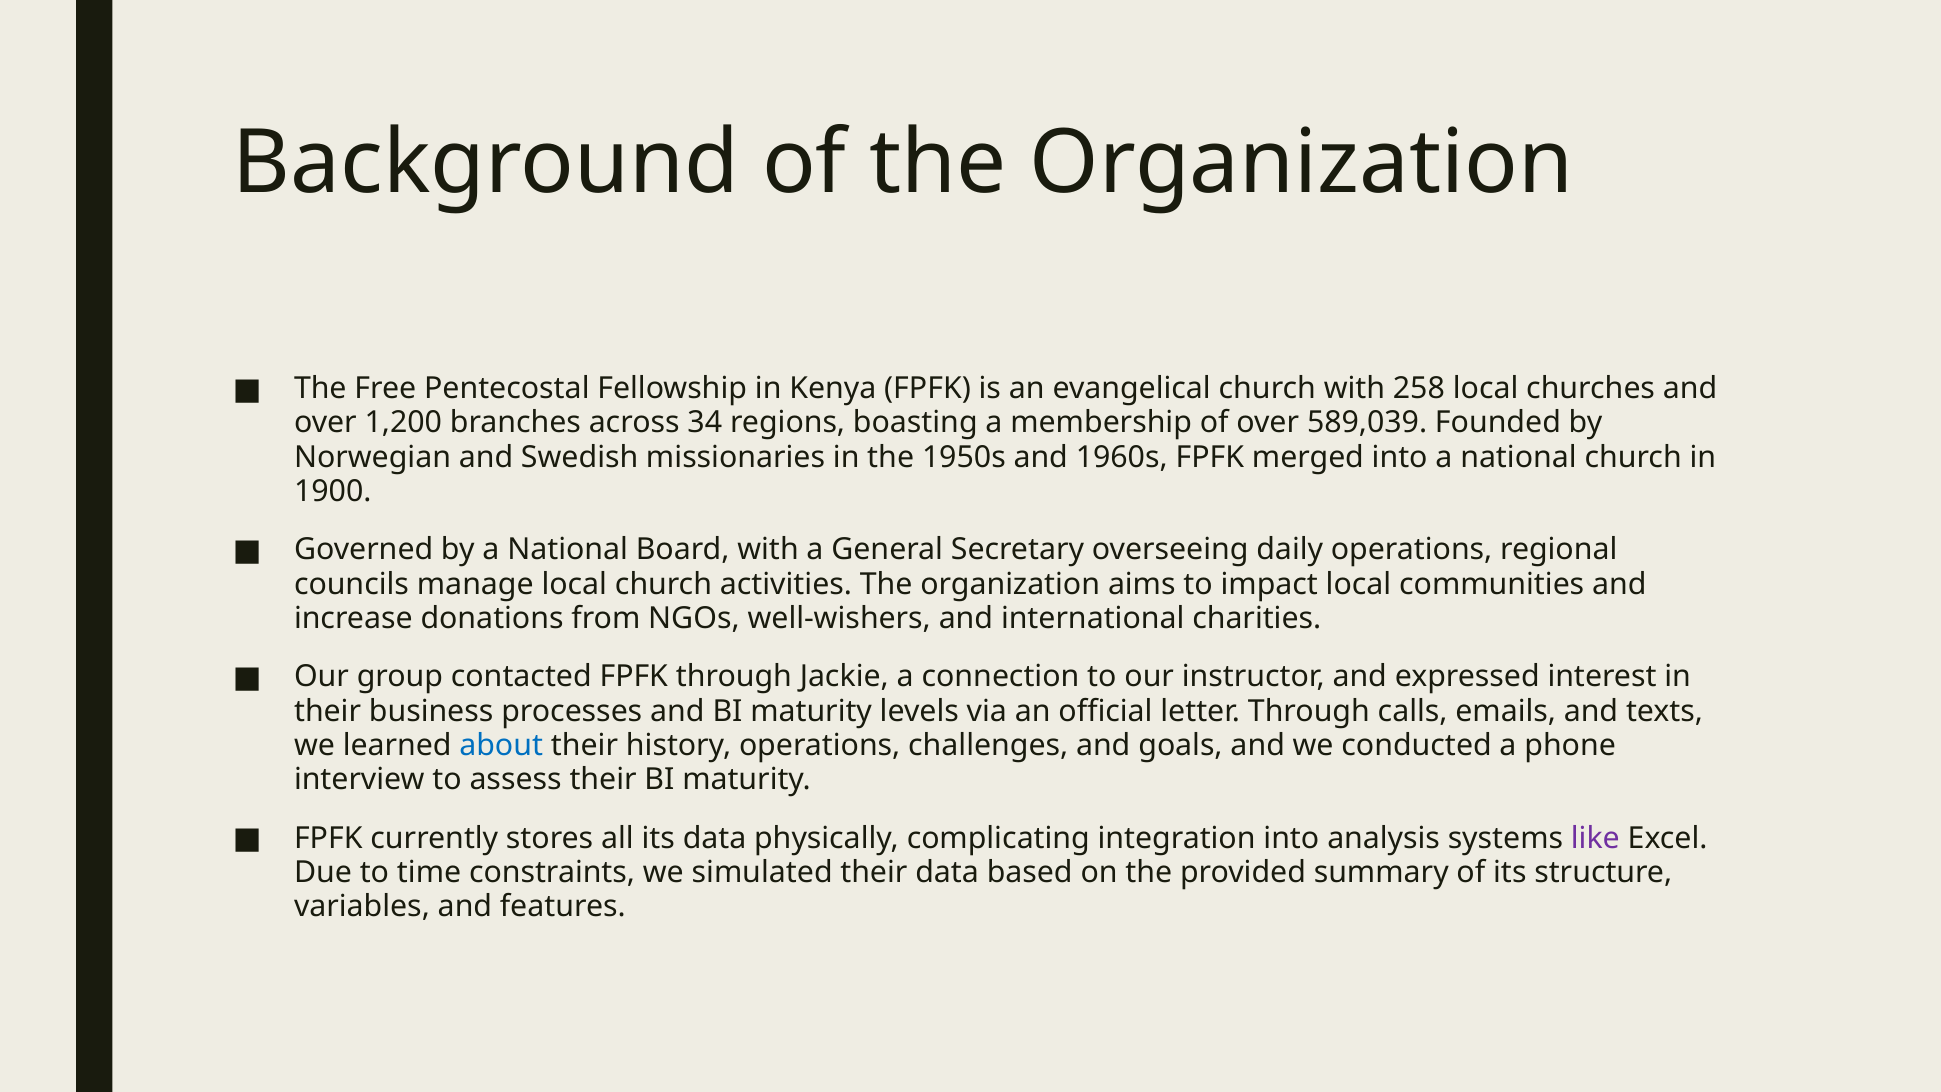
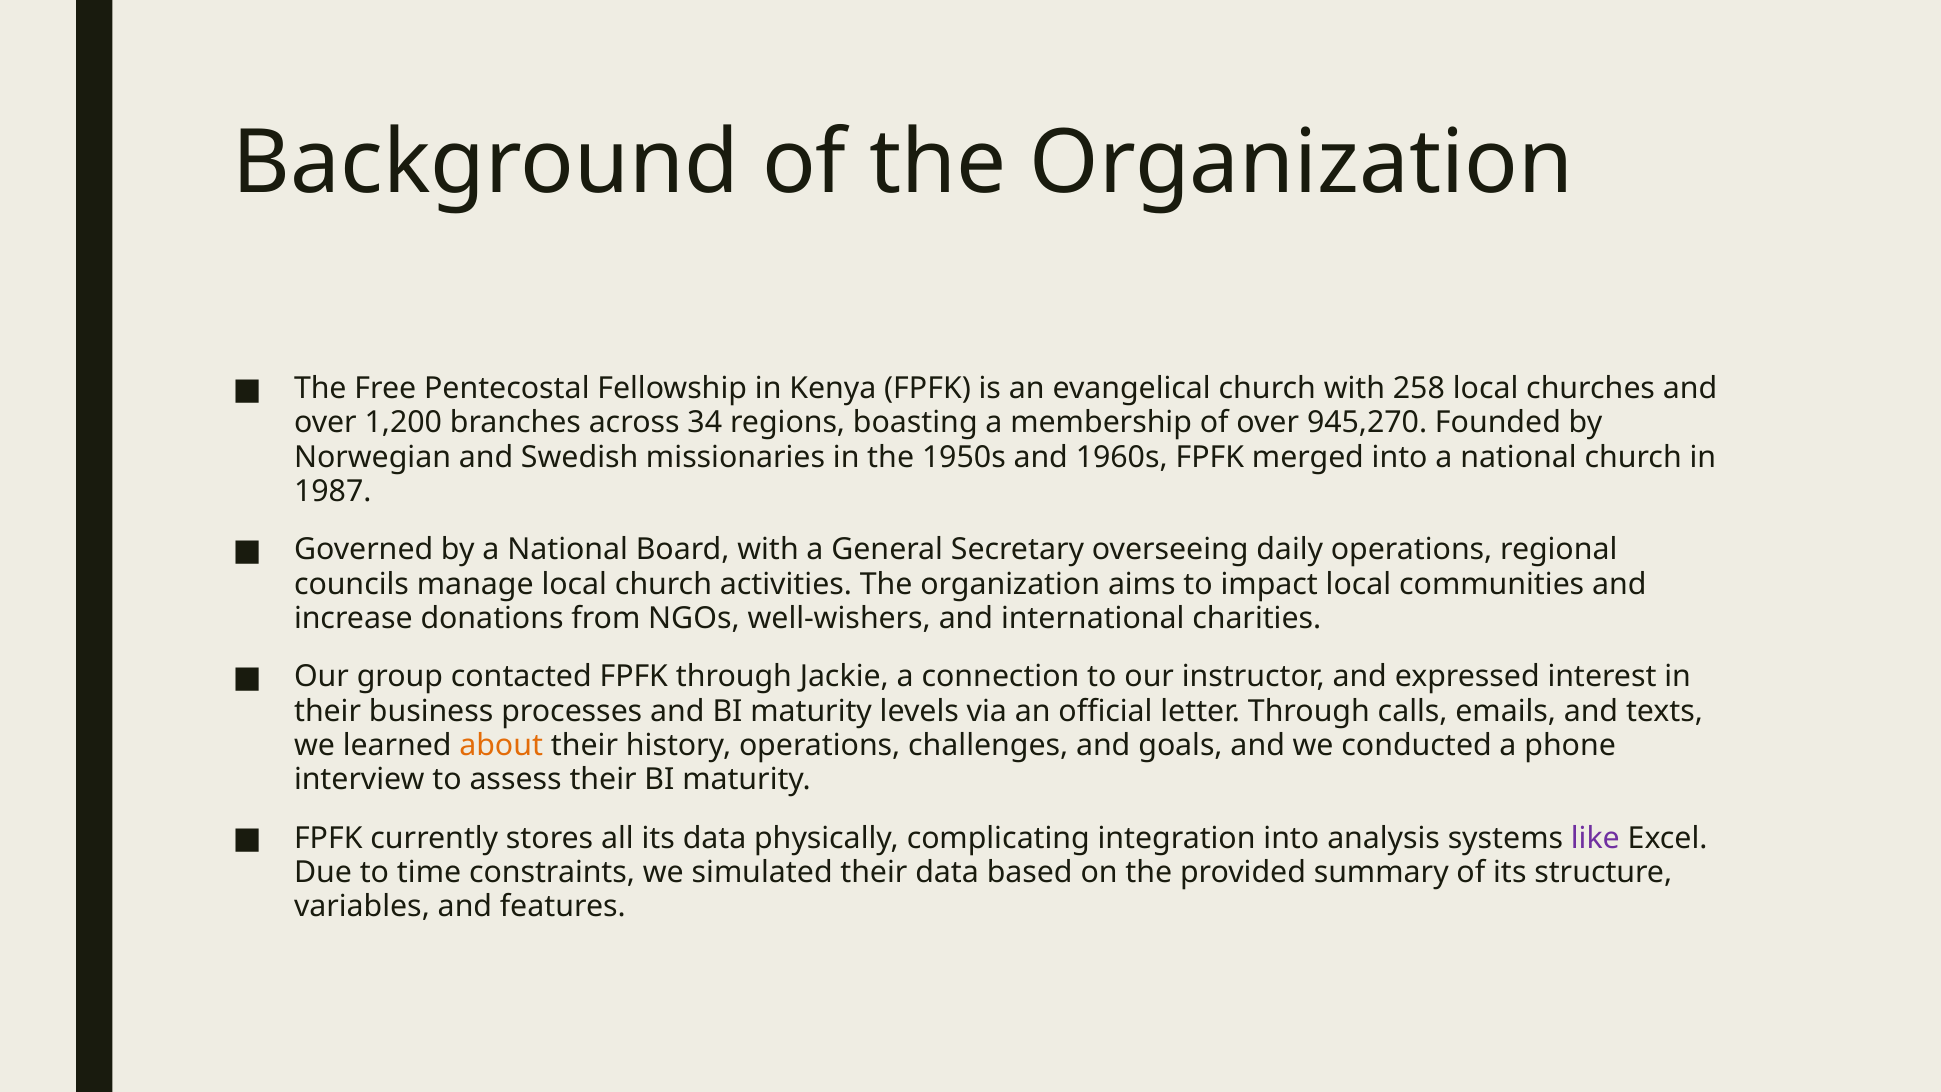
589,039: 589,039 -> 945,270 (1367, 423)
1900: 1900 -> 1987 (333, 491)
about colour: blue -> orange (501, 745)
